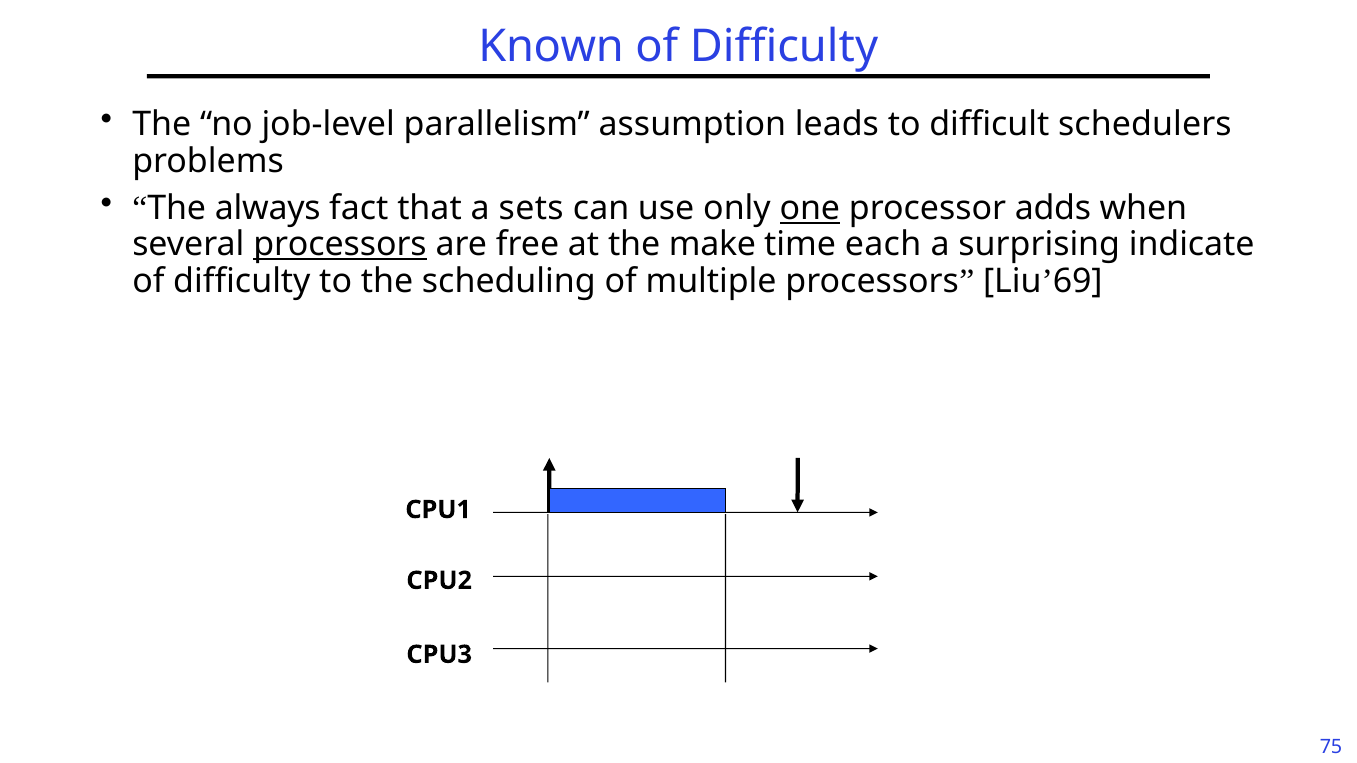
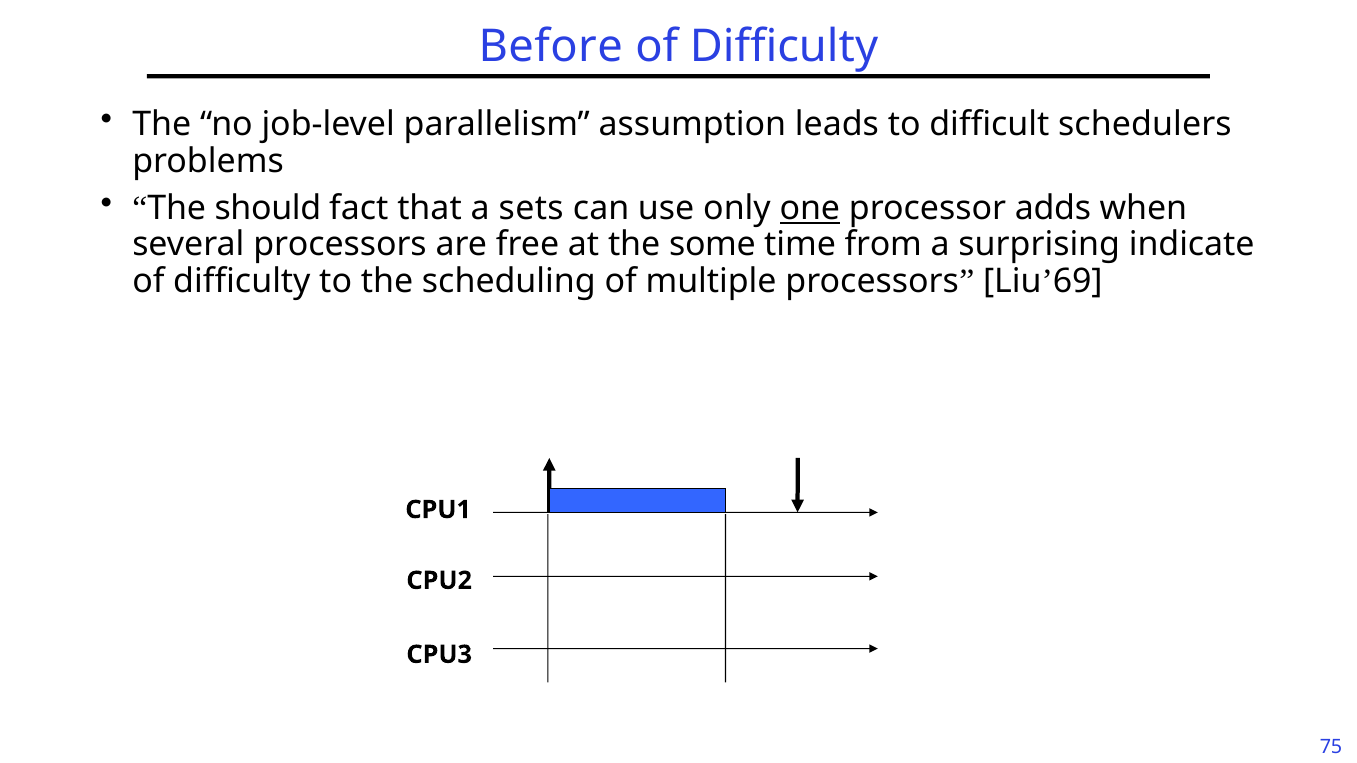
Known: Known -> Before (551, 46)
always: always -> should (268, 208)
processors underline: present -> none (340, 245)
make: make -> some (712, 245)
each: each -> from (883, 245)
